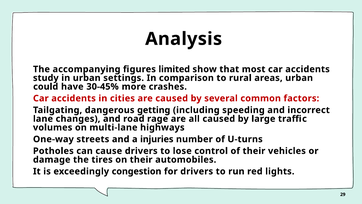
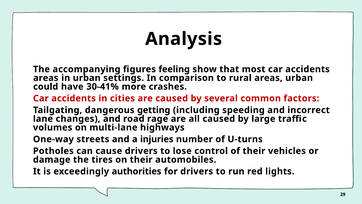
limited: limited -> feeling (174, 69)
study: study -> areas (46, 78)
30-45%: 30-45% -> 30-41% (103, 86)
congestion: congestion -> authorities (137, 171)
